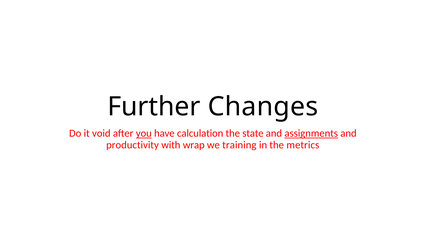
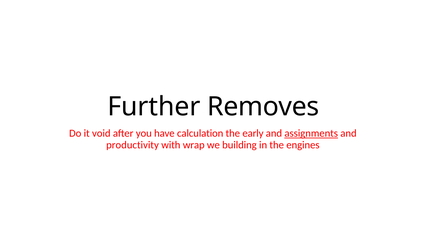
Changes: Changes -> Removes (263, 106)
you underline: present -> none (144, 133)
state: state -> early (253, 133)
training: training -> building (239, 145)
metrics: metrics -> engines (303, 145)
